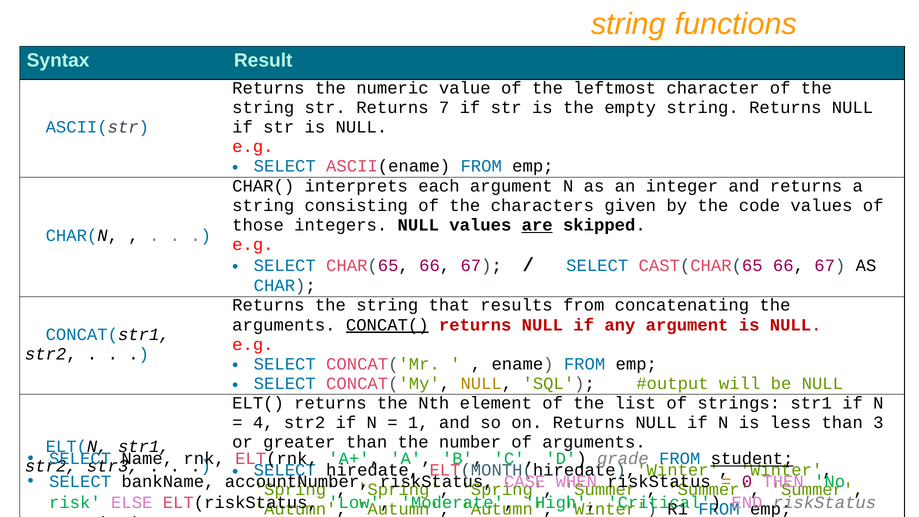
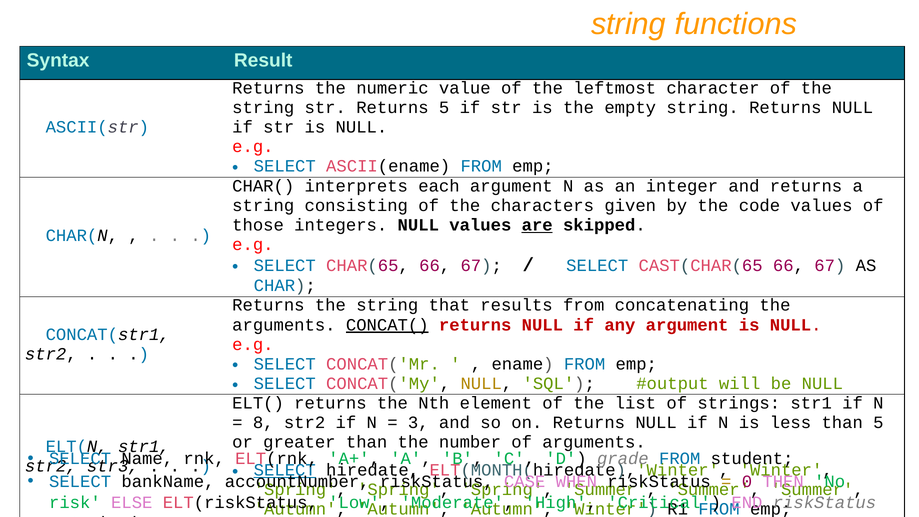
Returns 7: 7 -> 5 (444, 108)
4: 4 -> 8 (263, 423)
1: 1 -> 3 (418, 423)
than 3: 3 -> 5 (878, 423)
student underline: present -> none (752, 459)
SELECT underline: none -> present (285, 470)
